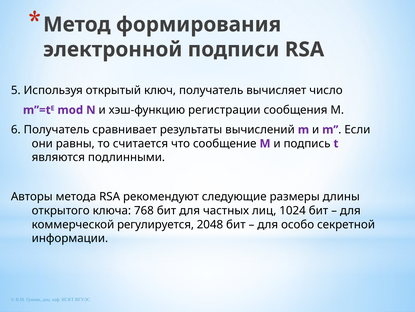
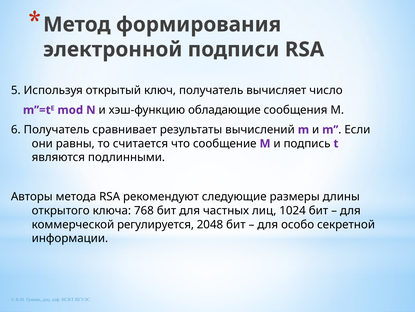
регистрации: регистрации -> обладающие (224, 110)
